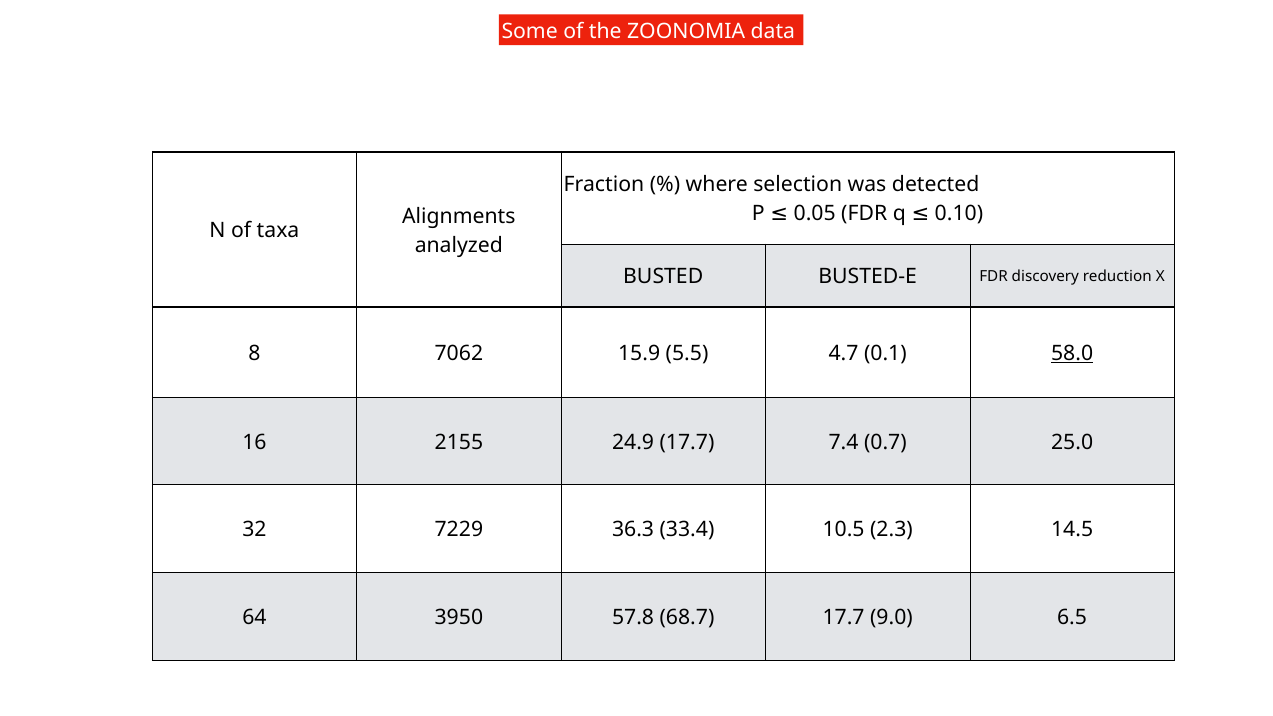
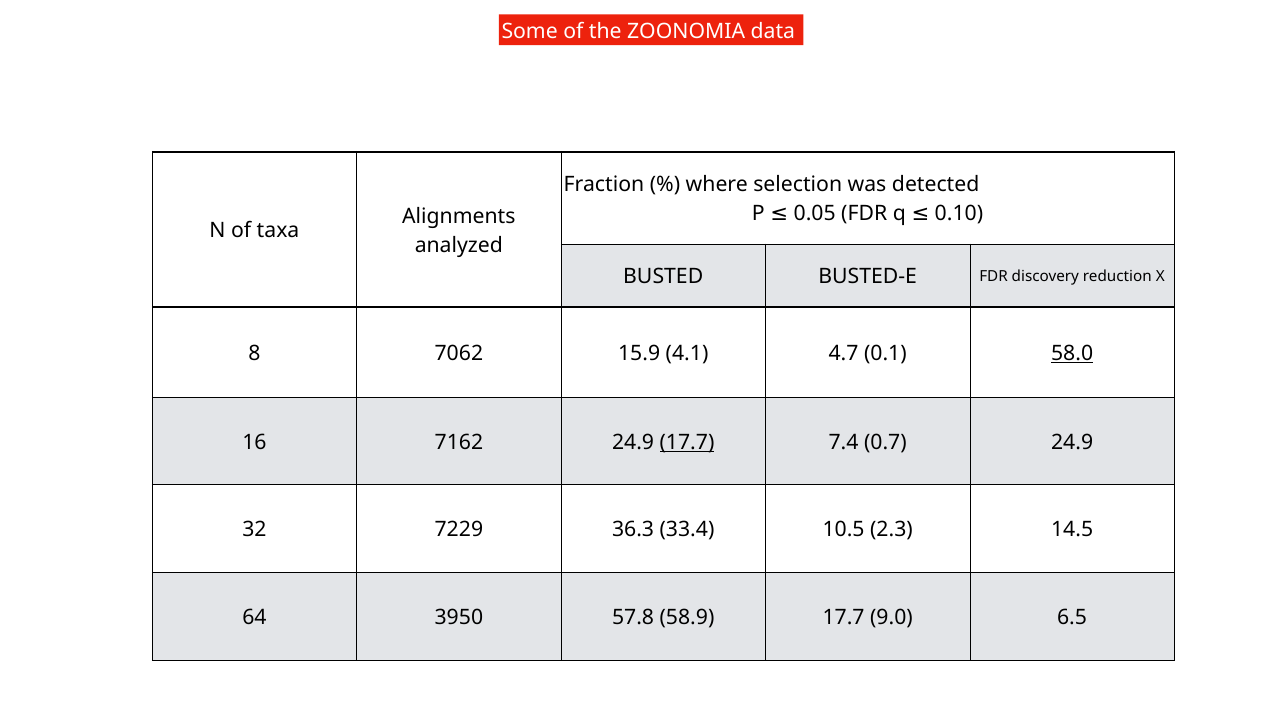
5.5: 5.5 -> 4.1 (687, 353)
2155: 2155 -> 7162 (459, 442)
17.7 underline: none -> present (687, 442)
0.7 25.0: 25.0 -> 24.9 (1072, 442)
68.7: 68.7 -> 58.9 (687, 618)
